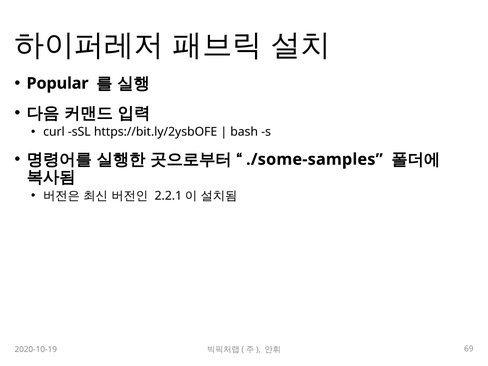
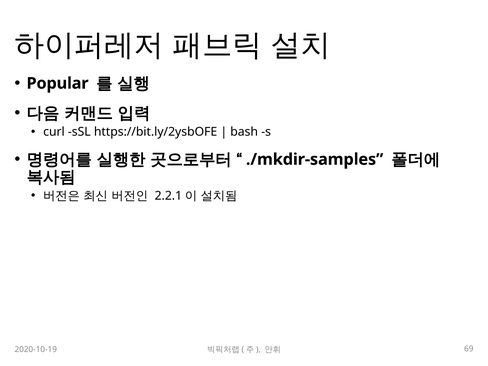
./some-samples: ./some-samples -> ./mkdir-samples (315, 159)
